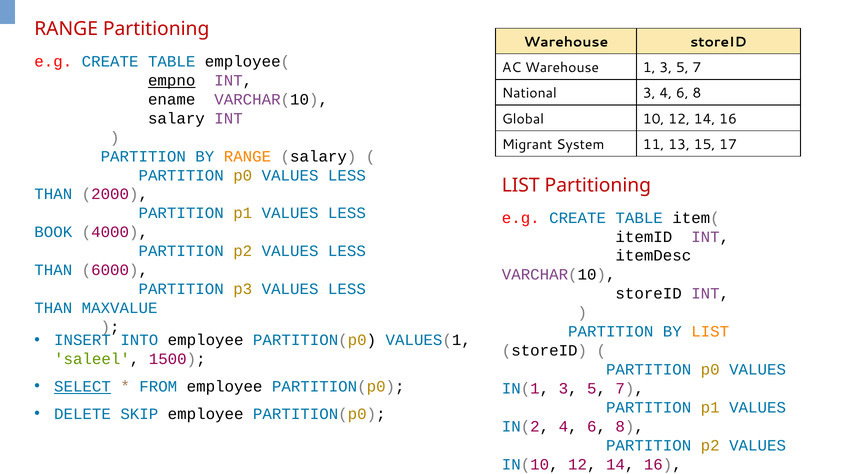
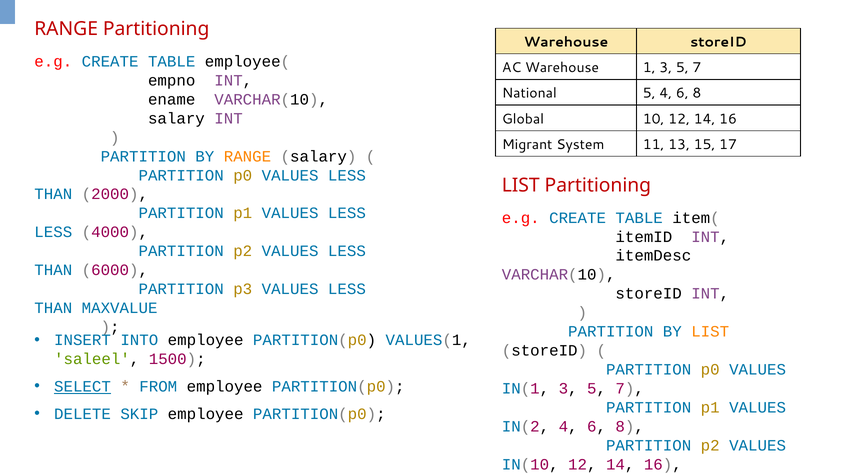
empno underline: present -> none (172, 80)
National 3: 3 -> 5 (649, 93)
BOOK: BOOK -> LESS (53, 232)
